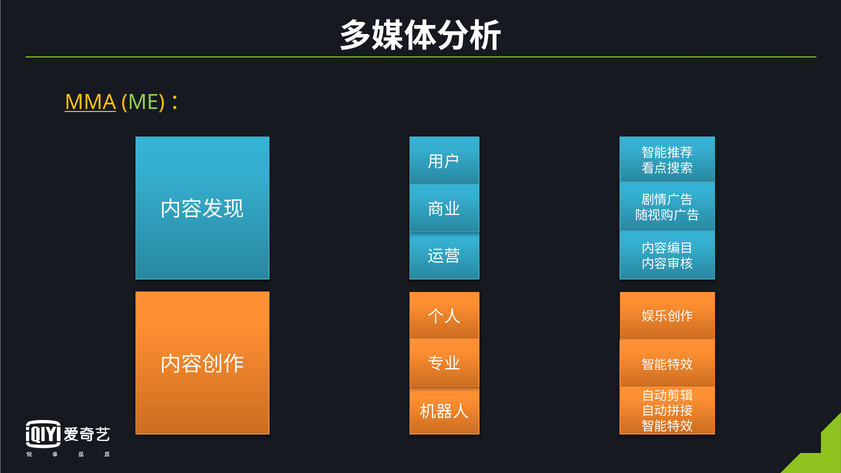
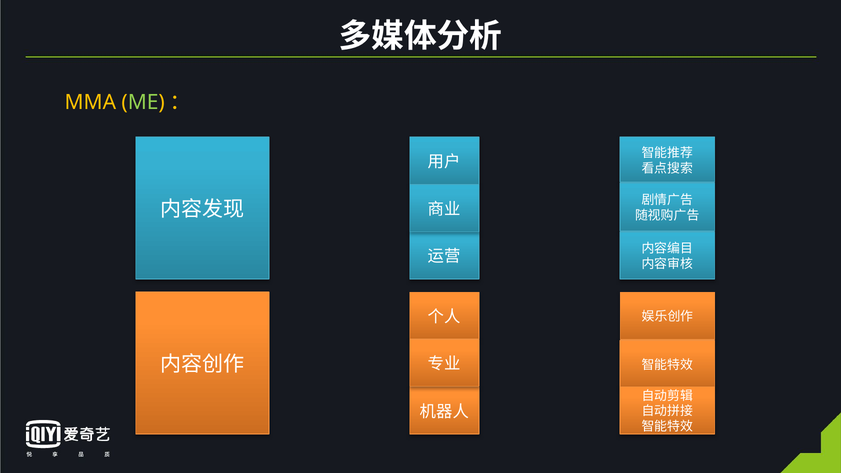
MMA underline: present -> none (90, 102)
